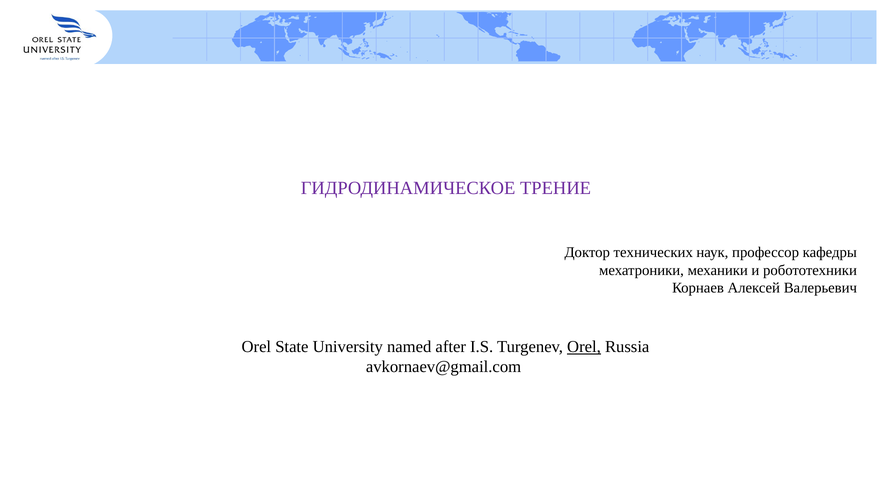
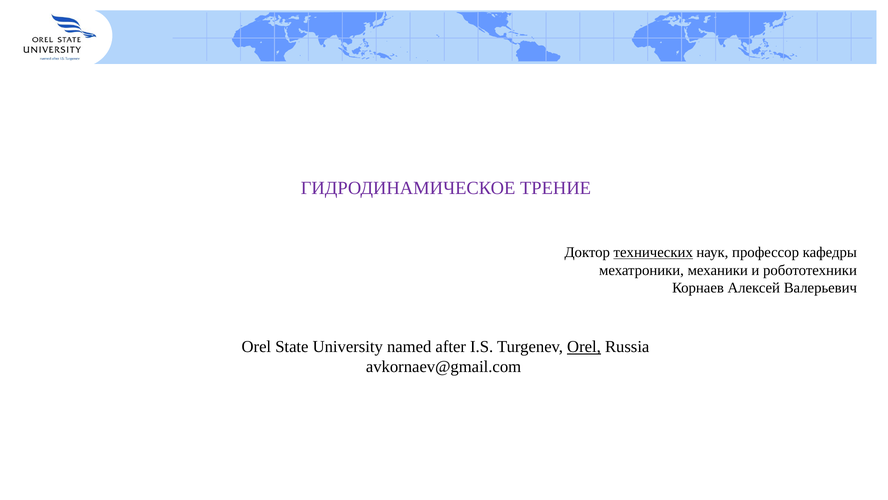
технических underline: none -> present (653, 252)
